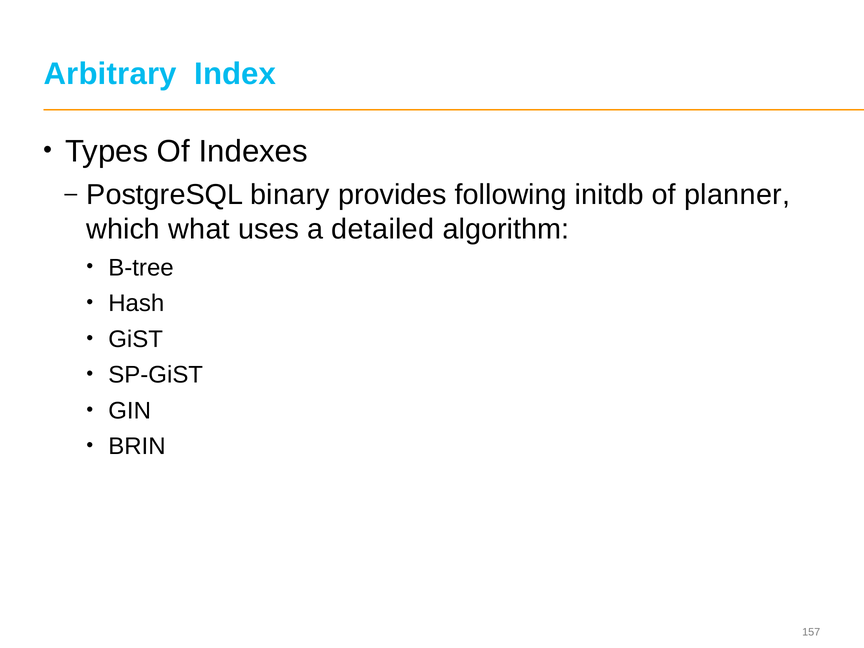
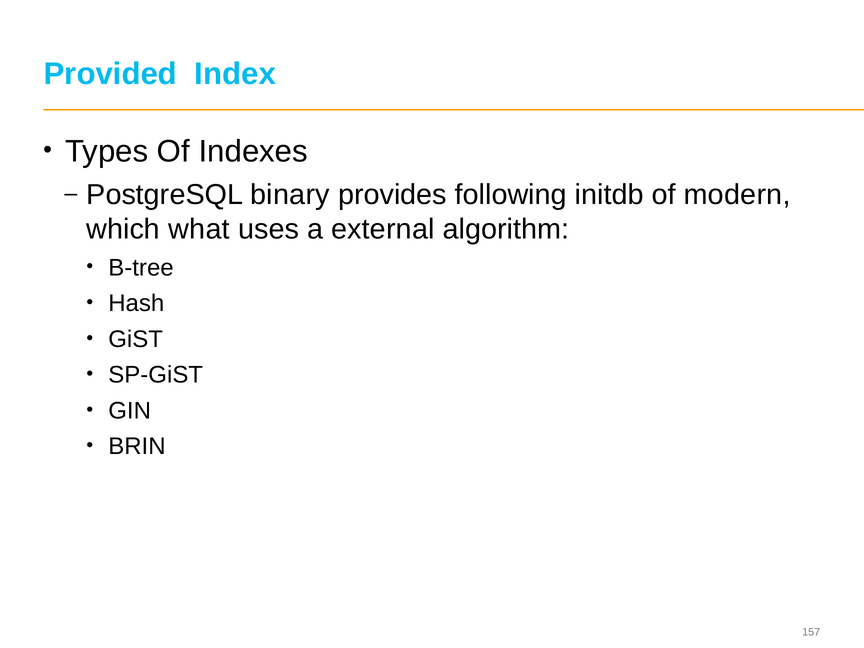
Arbitrary: Arbitrary -> Provided (110, 74)
planner: planner -> modern (737, 195)
detailed: detailed -> external (383, 229)
